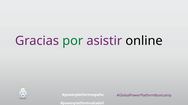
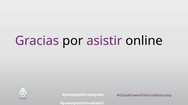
por colour: green -> black (73, 41)
